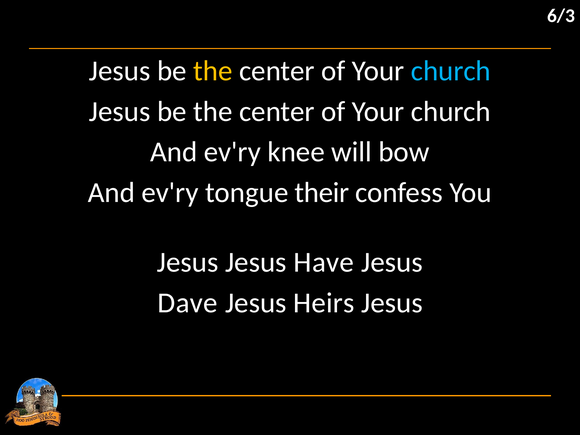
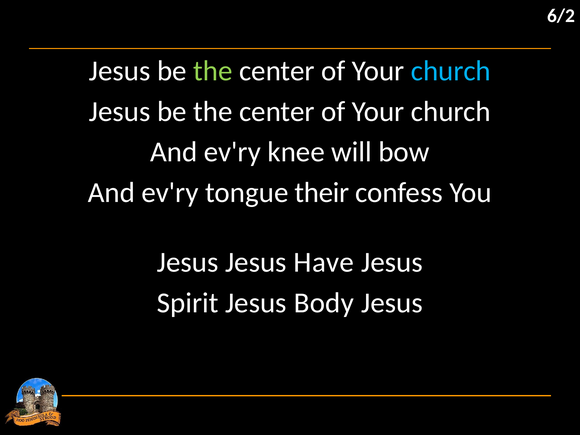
6/3: 6/3 -> 6/2 (561, 16)
the colour: yellow -> light green (213, 71)
Dave: Dave -> Spirit (188, 303)
Heirs: Heirs -> Body (324, 303)
